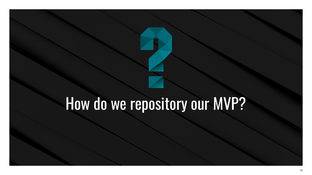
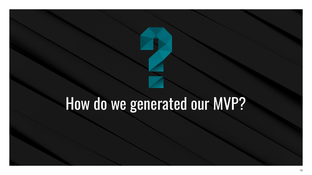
repository: repository -> generated (159, 105)
